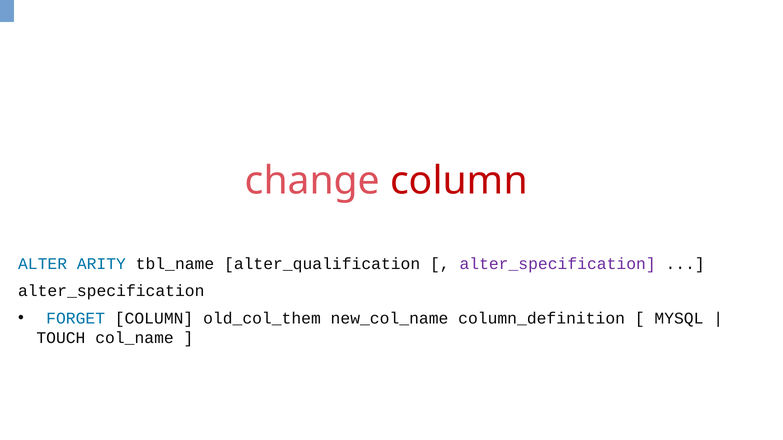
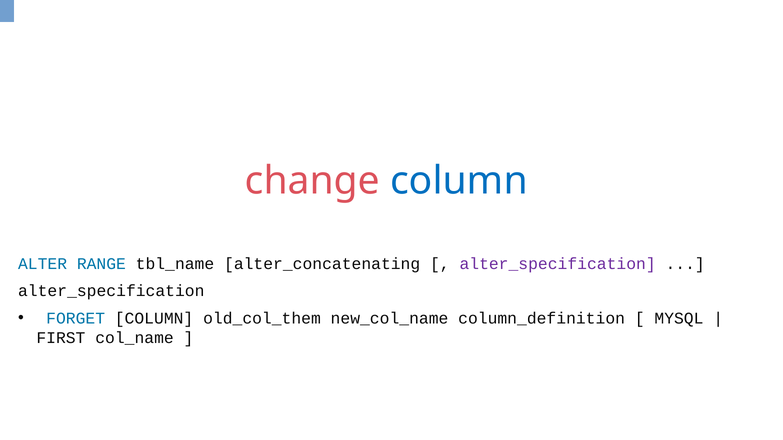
column colour: red -> blue (459, 181)
ARITY: ARITY -> RANGE (101, 264)
alter_qualification: alter_qualification -> alter_concatenating (322, 264)
TOUCH: TOUCH -> FIRST (61, 338)
